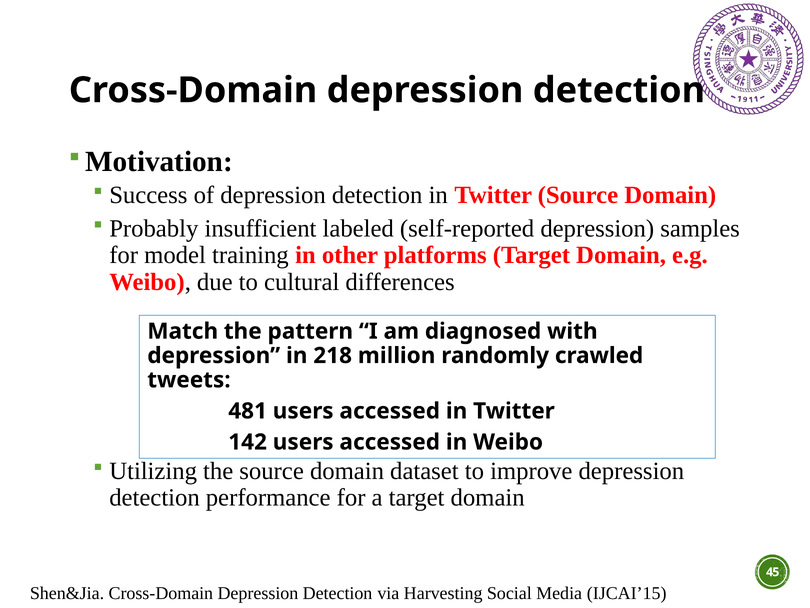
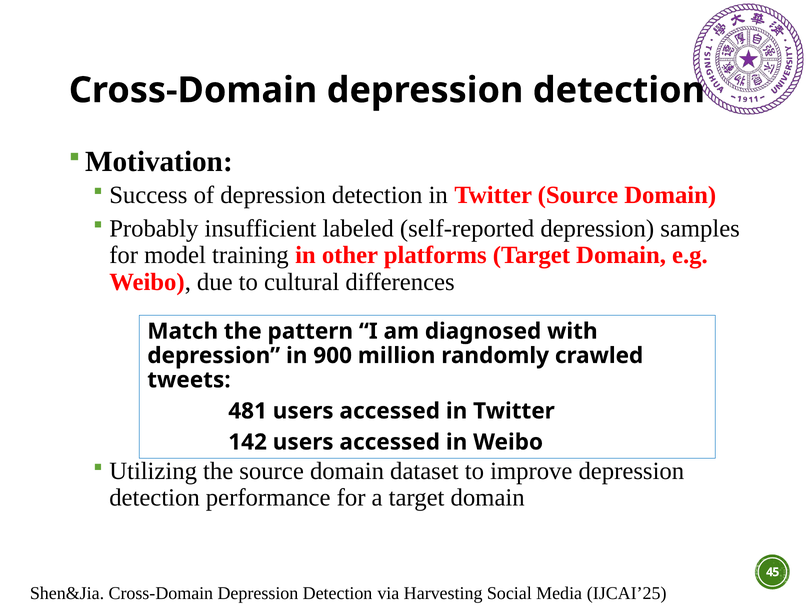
218: 218 -> 900 (333, 355)
IJCAI’15: IJCAI’15 -> IJCAI’25 (627, 593)
